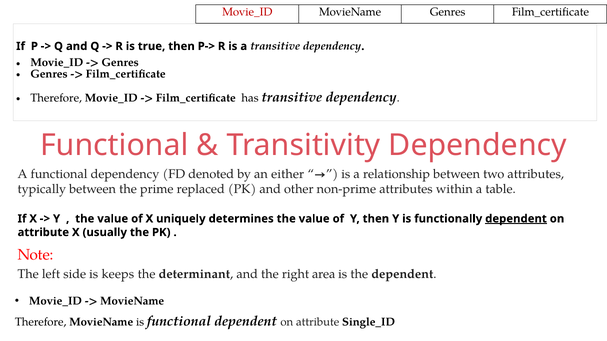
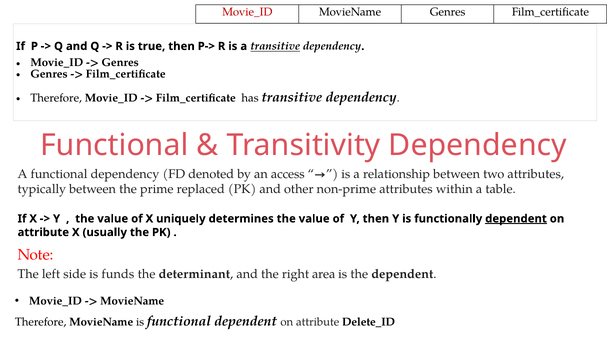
transitive underline: none -> present (275, 46)
either: either -> access (288, 174)
keeps: keeps -> funds (118, 274)
Single_ID: Single_ID -> Delete_ID (369, 322)
